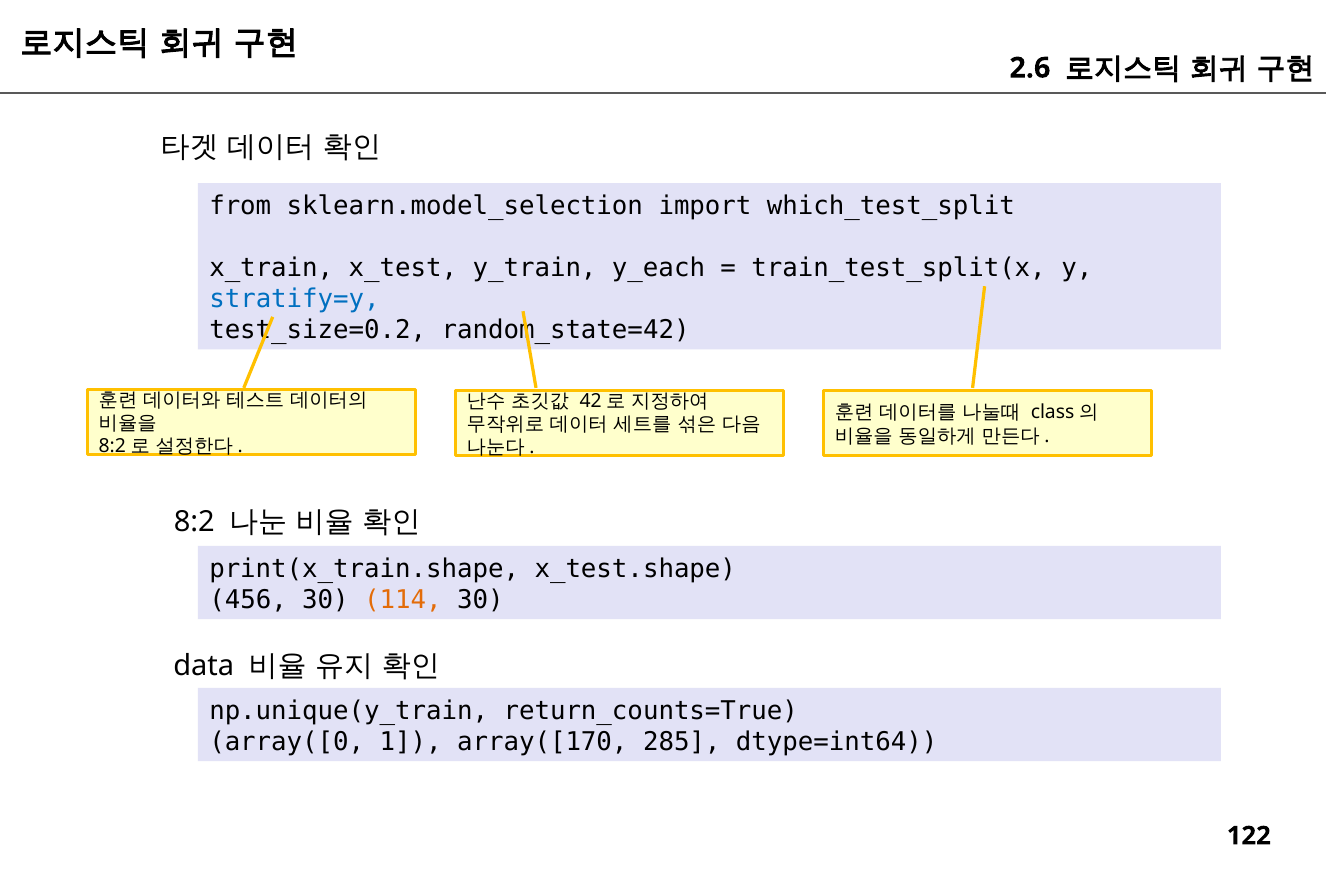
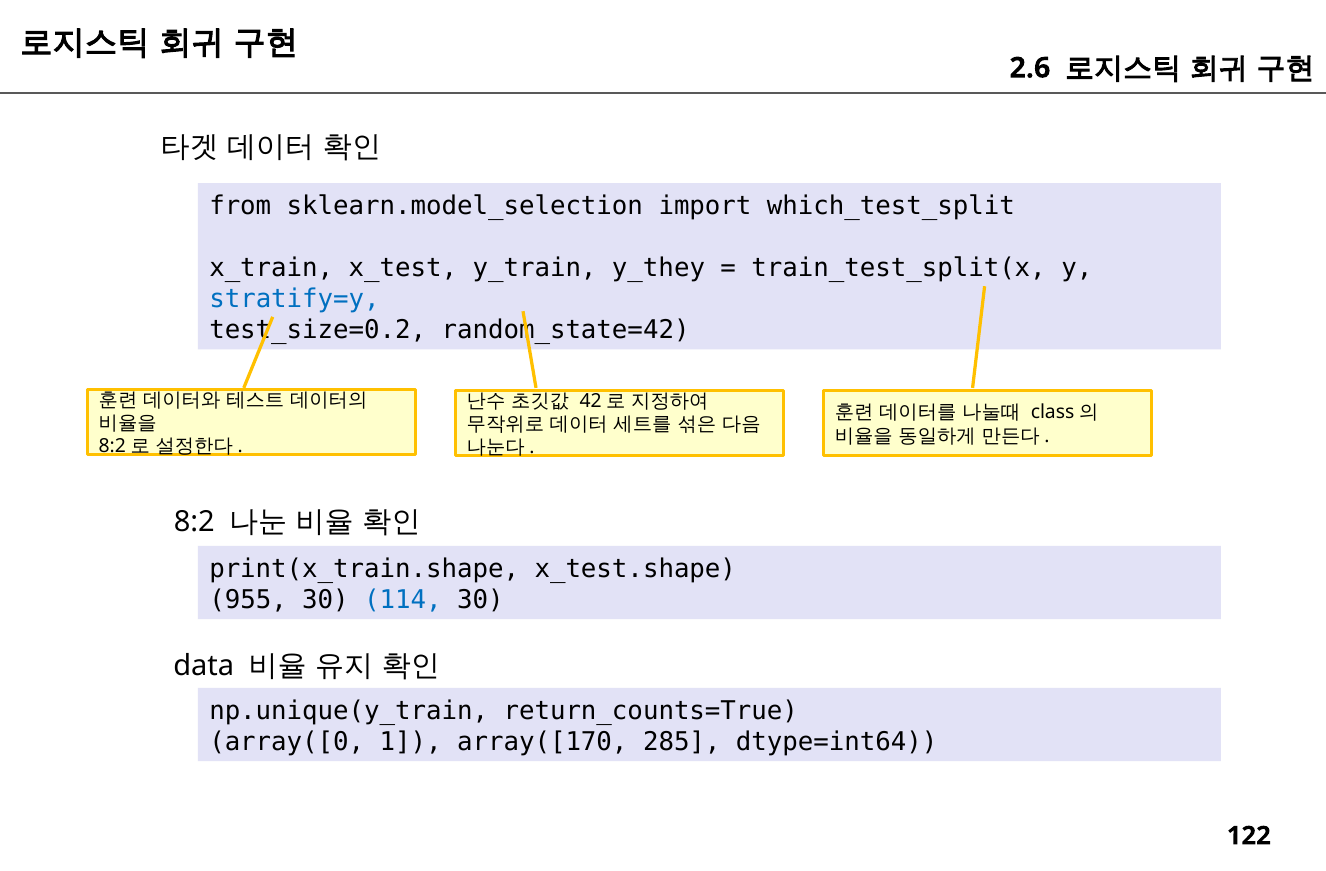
y_each: y_each -> y_they (658, 268)
456: 456 -> 955 (248, 600)
114 colour: orange -> blue (403, 600)
